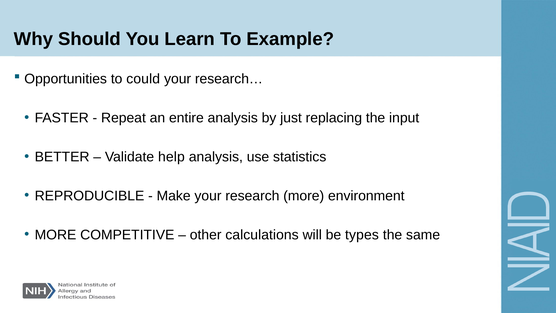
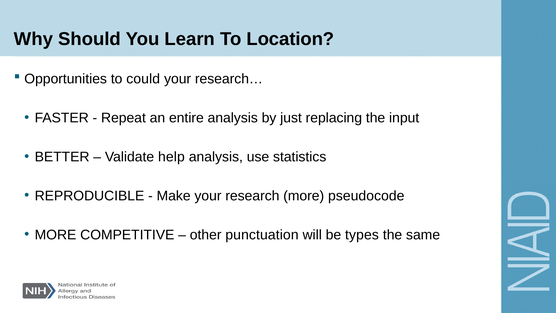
Example: Example -> Location (290, 39)
environment: environment -> pseudocode (366, 196)
calculations: calculations -> punctuation (262, 235)
